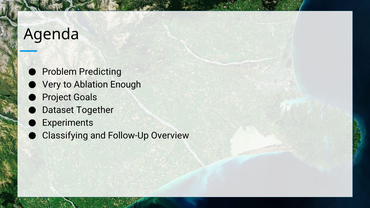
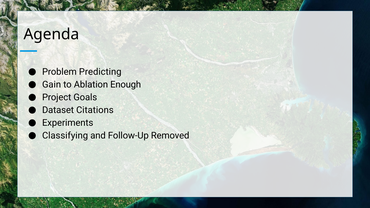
Very: Very -> Gain (52, 85)
Together: Together -> Citations (95, 110)
Overview: Overview -> Removed (170, 136)
